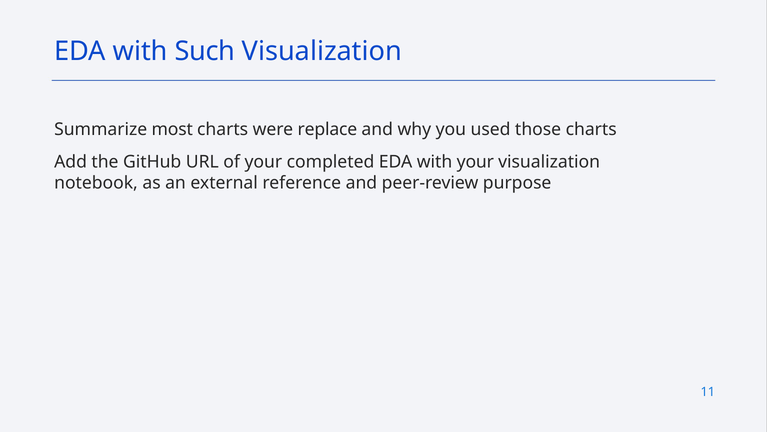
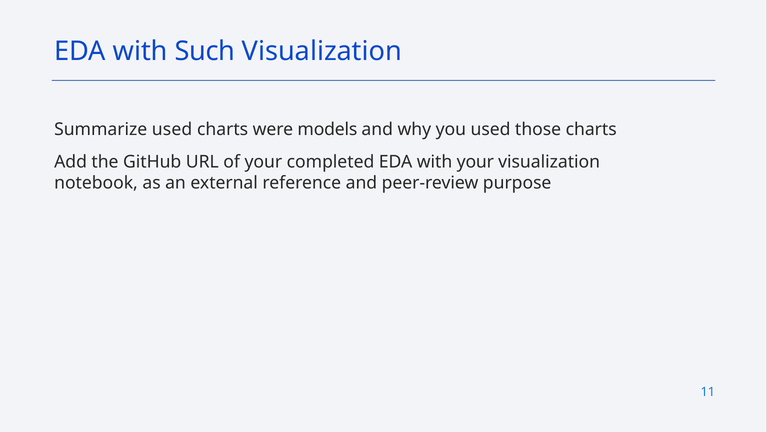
Summarize most: most -> used (172, 129)
replace: replace -> models (327, 129)
